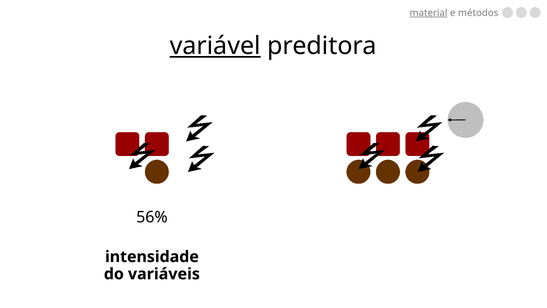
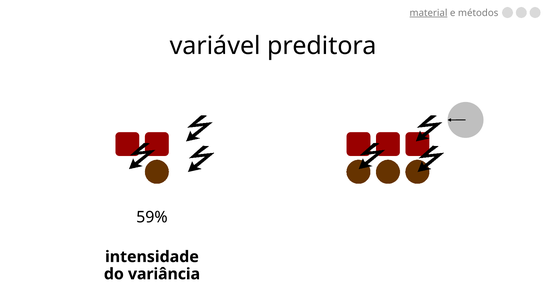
variável underline: present -> none (215, 46)
56%: 56% -> 59% (152, 217)
variáveis: variáveis -> variância (164, 274)
